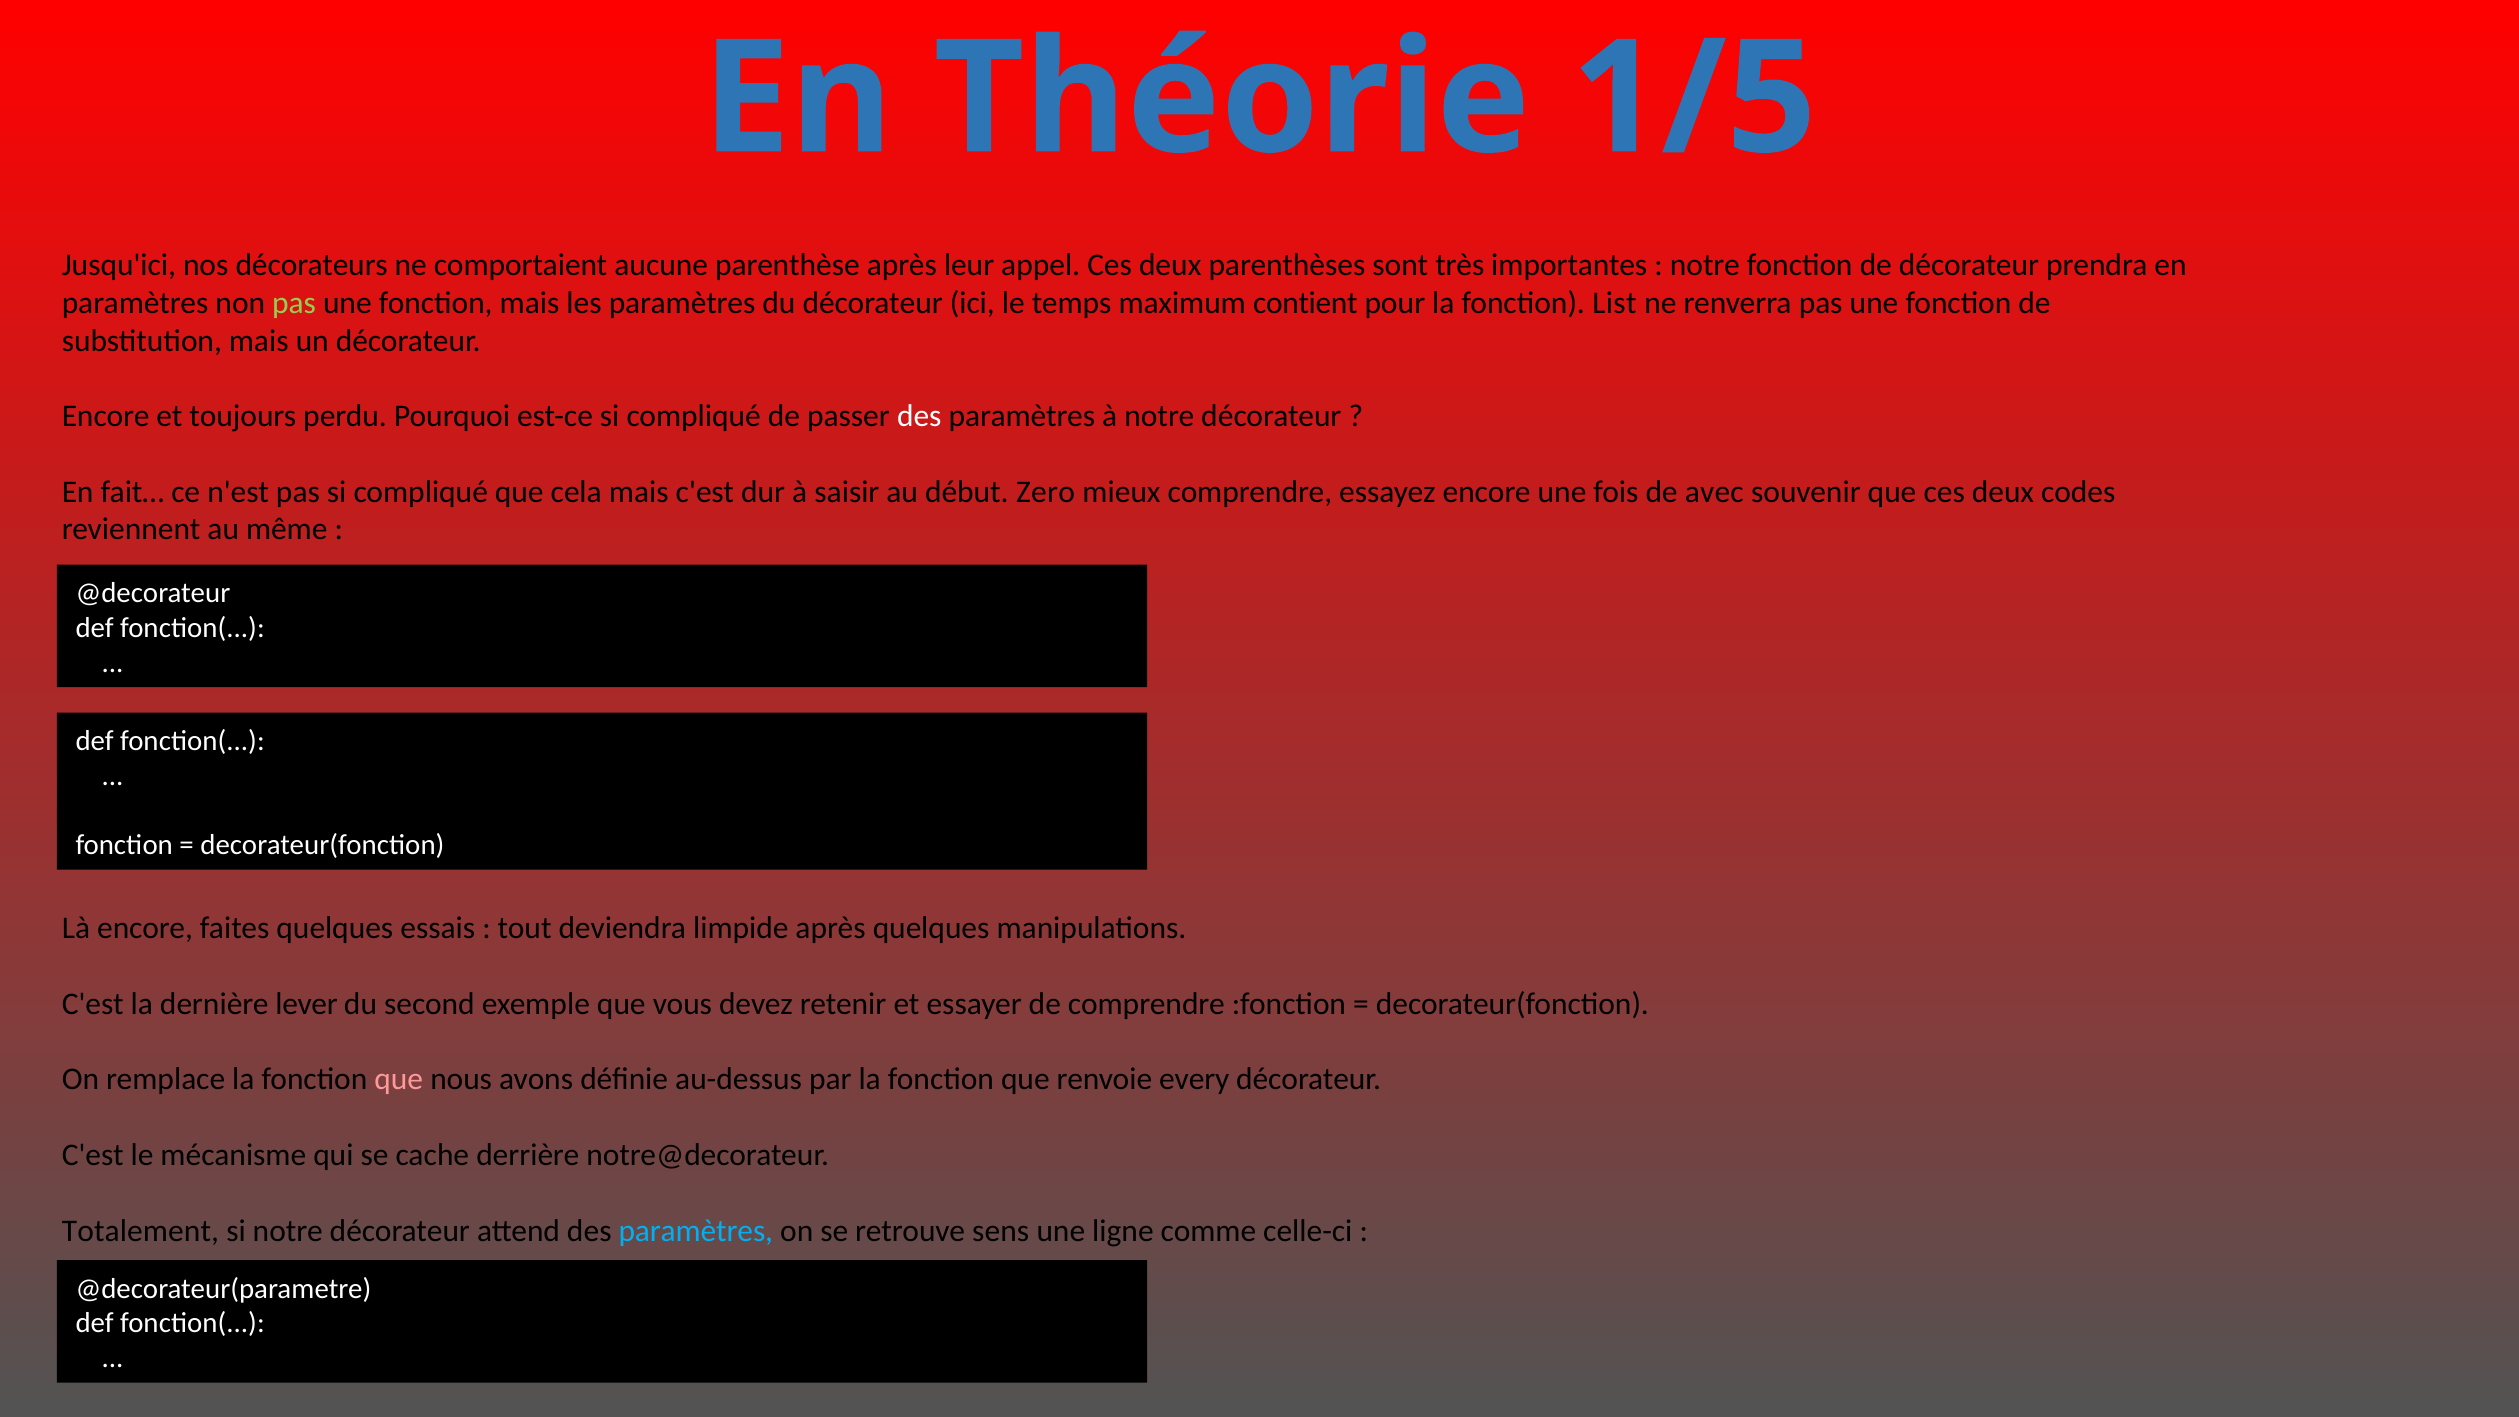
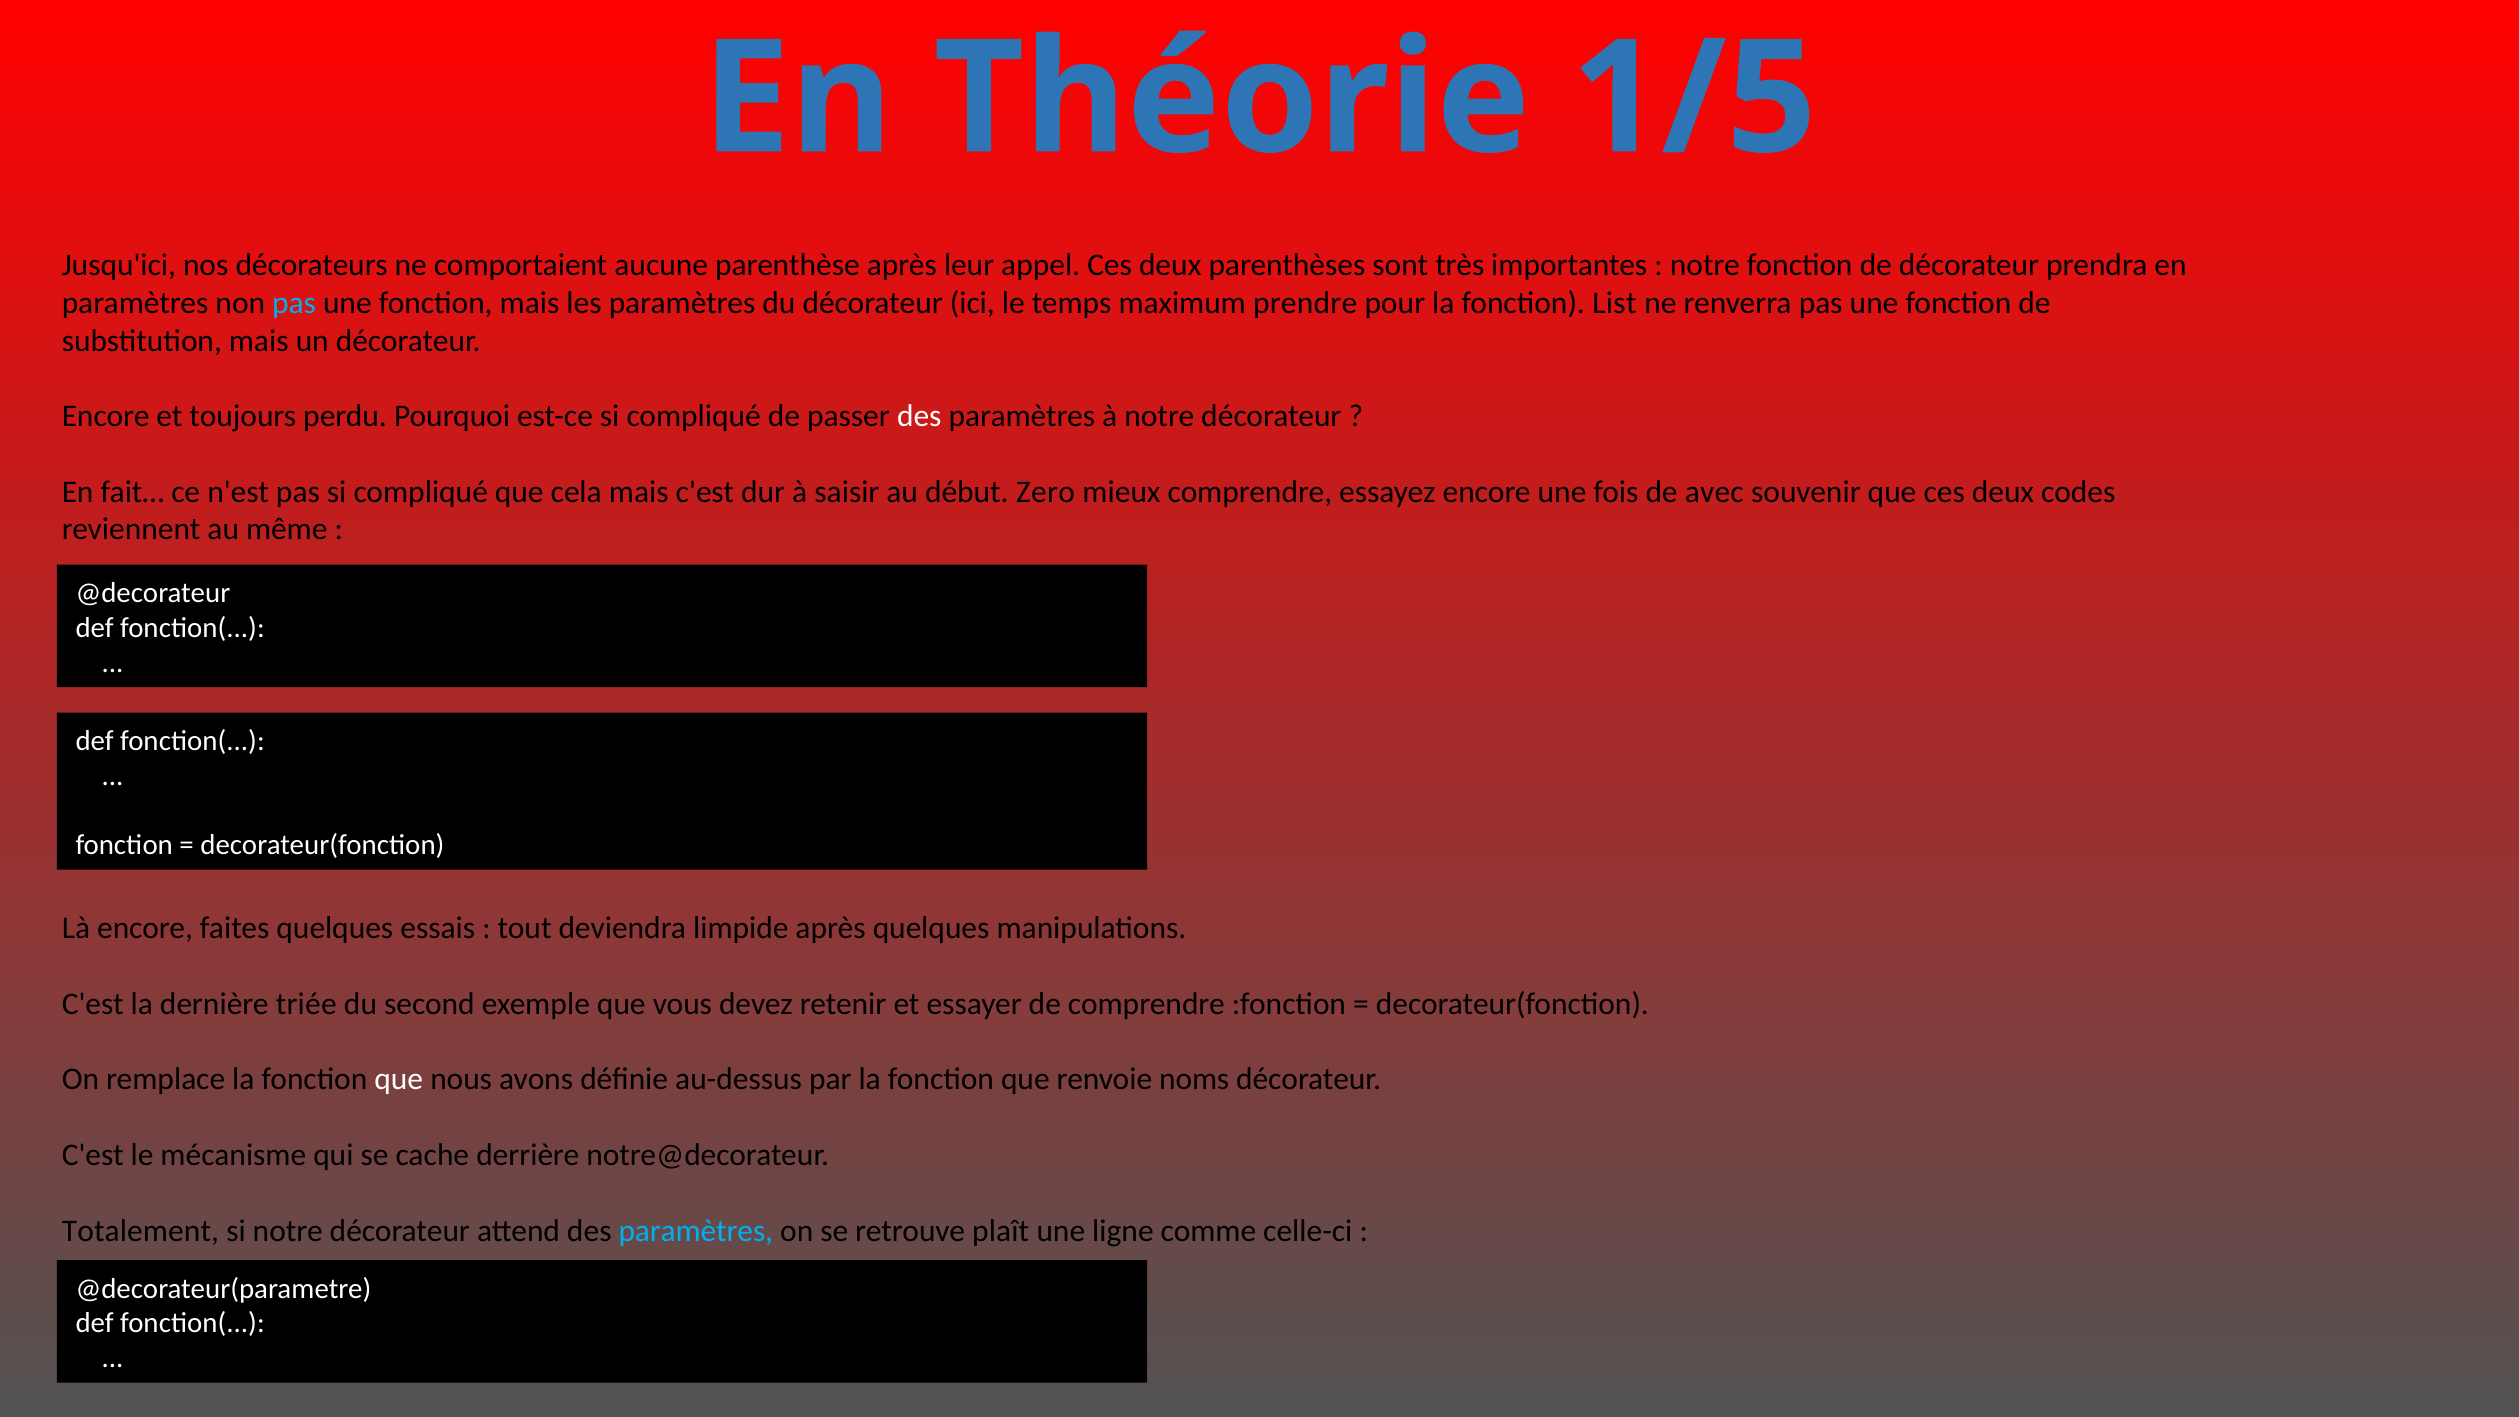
pas colour: light green -> light blue (294, 303)
contient: contient -> prendre (1305, 303)
lever: lever -> triée (306, 1004)
que colour: pink -> white (399, 1079)
every: every -> noms (1194, 1079)
sens: sens -> plaît (1001, 1231)
